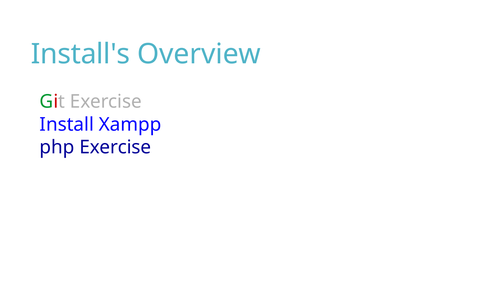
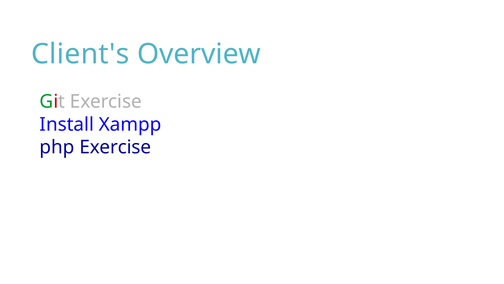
Install's: Install's -> Client's (80, 54)
